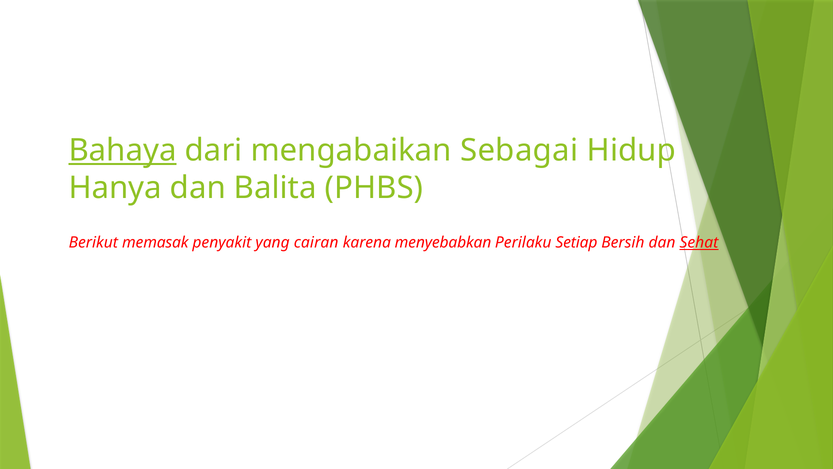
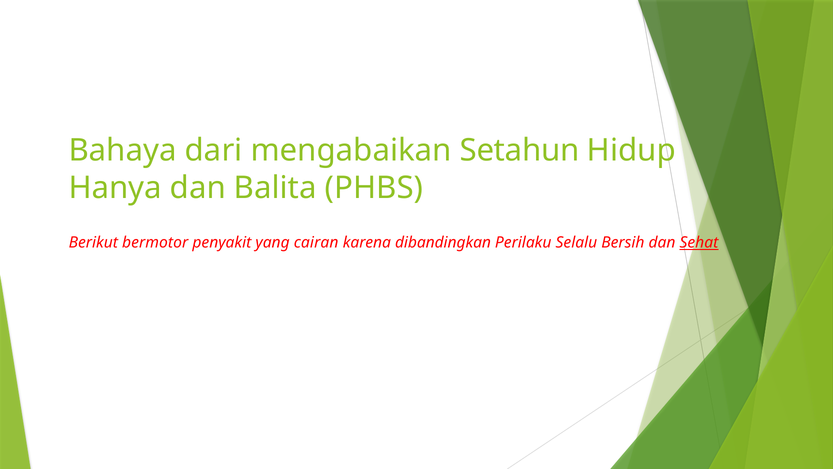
Bahaya underline: present -> none (123, 150)
Sebagai: Sebagai -> Setahun (520, 150)
memasak: memasak -> bermotor (155, 243)
menyebabkan: menyebabkan -> dibandingkan (443, 243)
Setiap: Setiap -> Selalu (576, 243)
